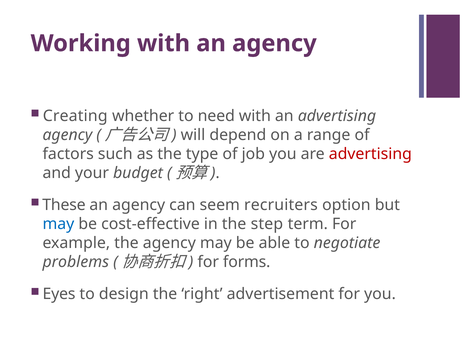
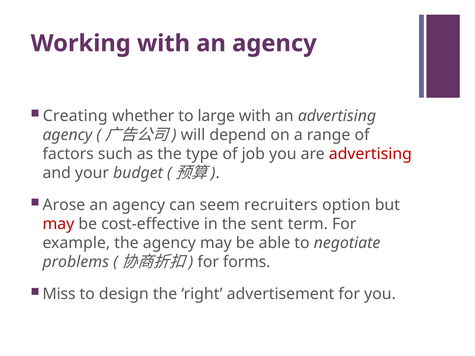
need: need -> large (216, 116)
These: These -> Arose (64, 205)
may colour: blue -> red (58, 224)
step: step -> sent (267, 224)
Eyes: Eyes -> Miss (59, 294)
